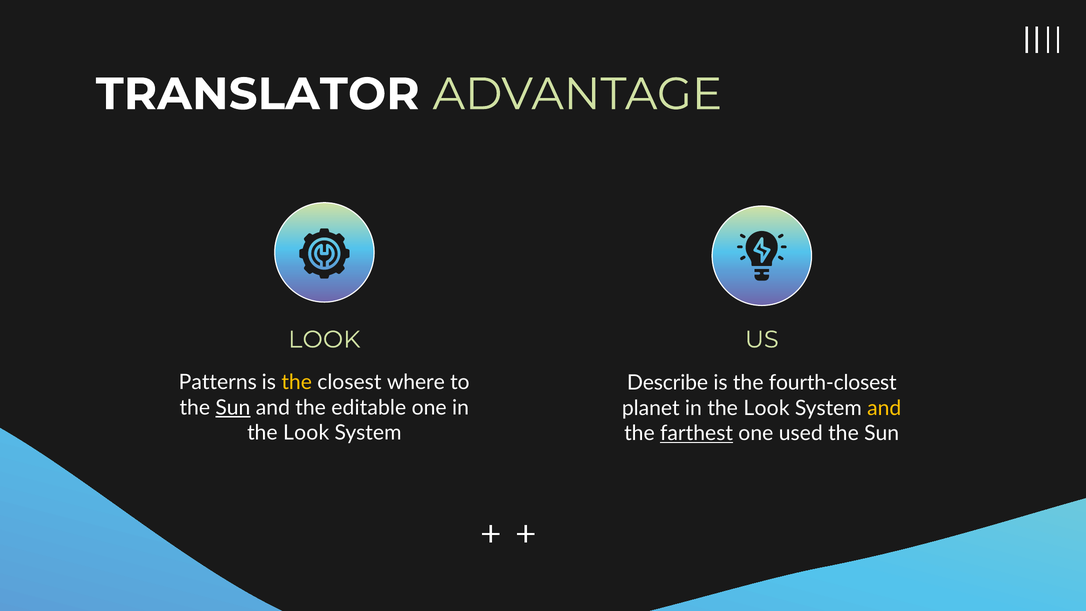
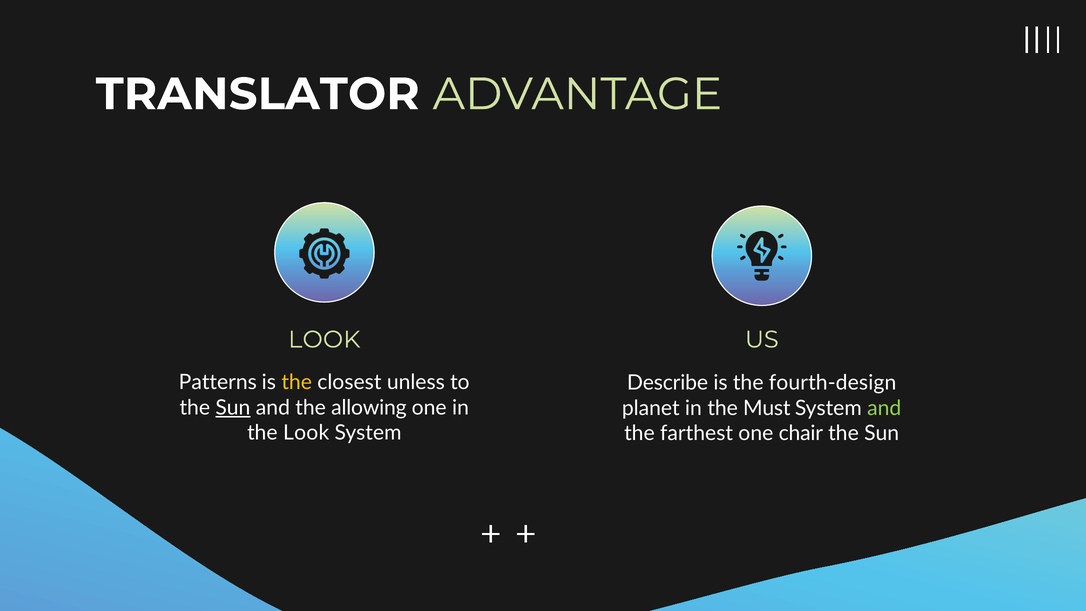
where: where -> unless (416, 382)
fourth-closest: fourth-closest -> fourth-design (833, 383)
editable: editable -> allowing (369, 408)
planet in the Look: Look -> Must (767, 408)
and colour: yellow -> light green (884, 408)
farthest underline: present -> none (697, 433)
used: used -> chair (801, 433)
